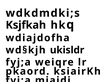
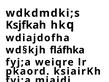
ukisldr: ukisldr -> fláfhka (67, 50)
